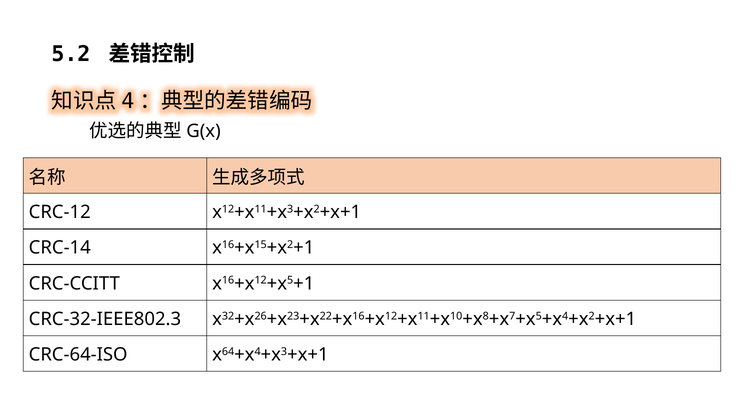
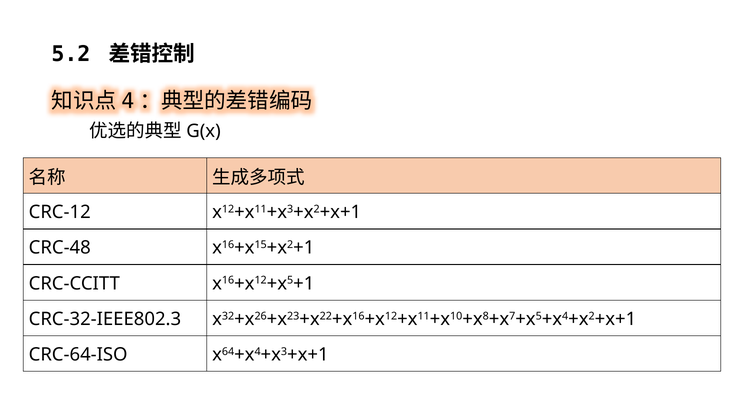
CRC-14: CRC-14 -> CRC-48 (60, 248)
